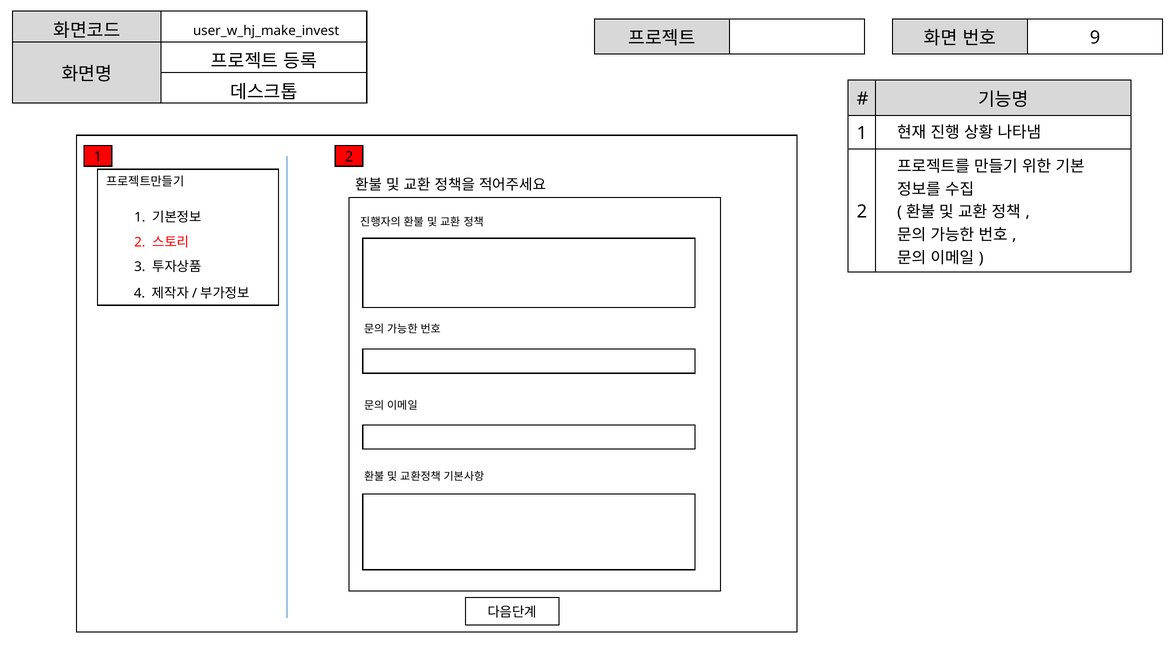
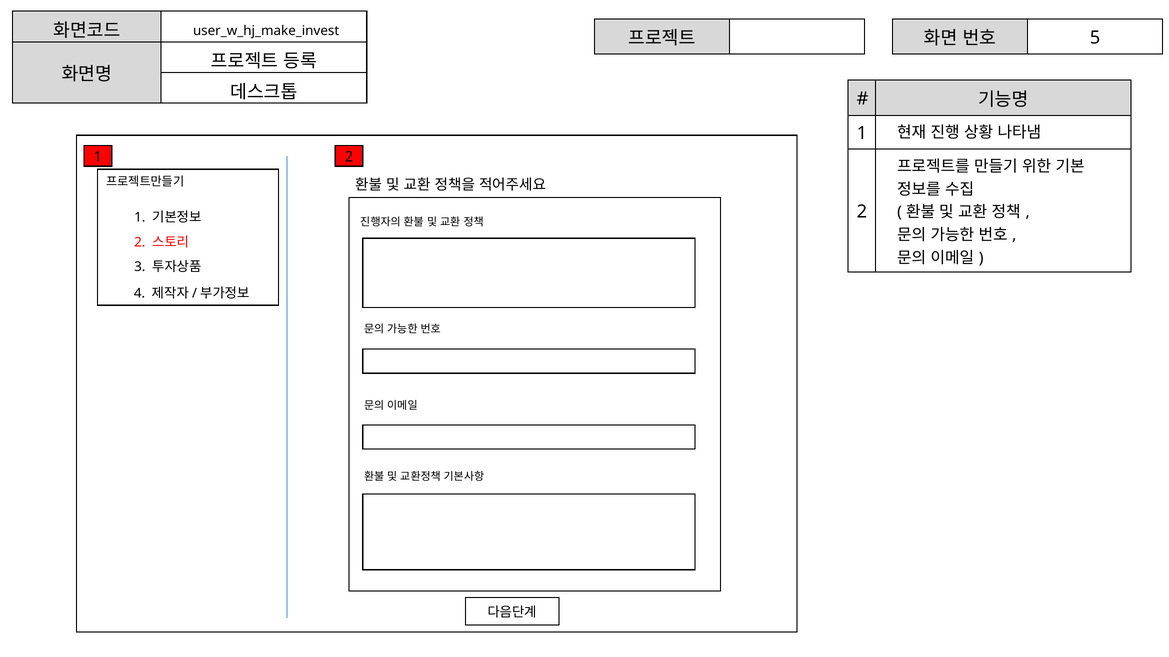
9: 9 -> 5 (1095, 38)
